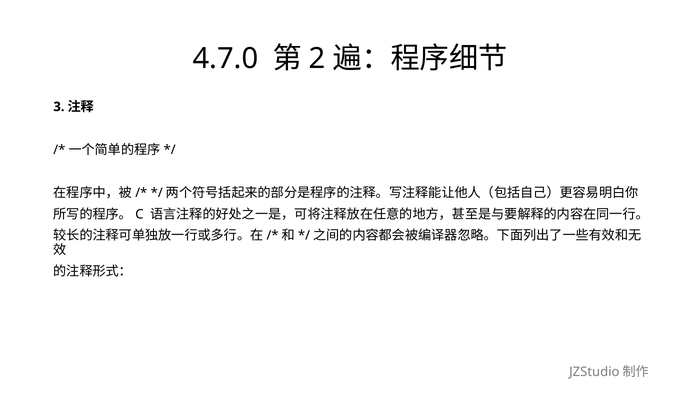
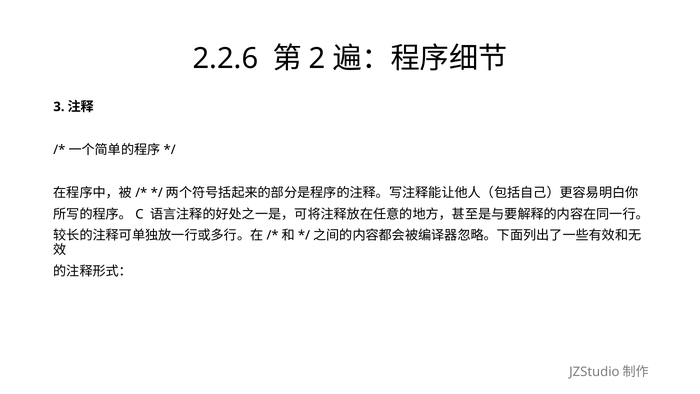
4.7.0: 4.7.0 -> 2.2.6 (225, 59)
